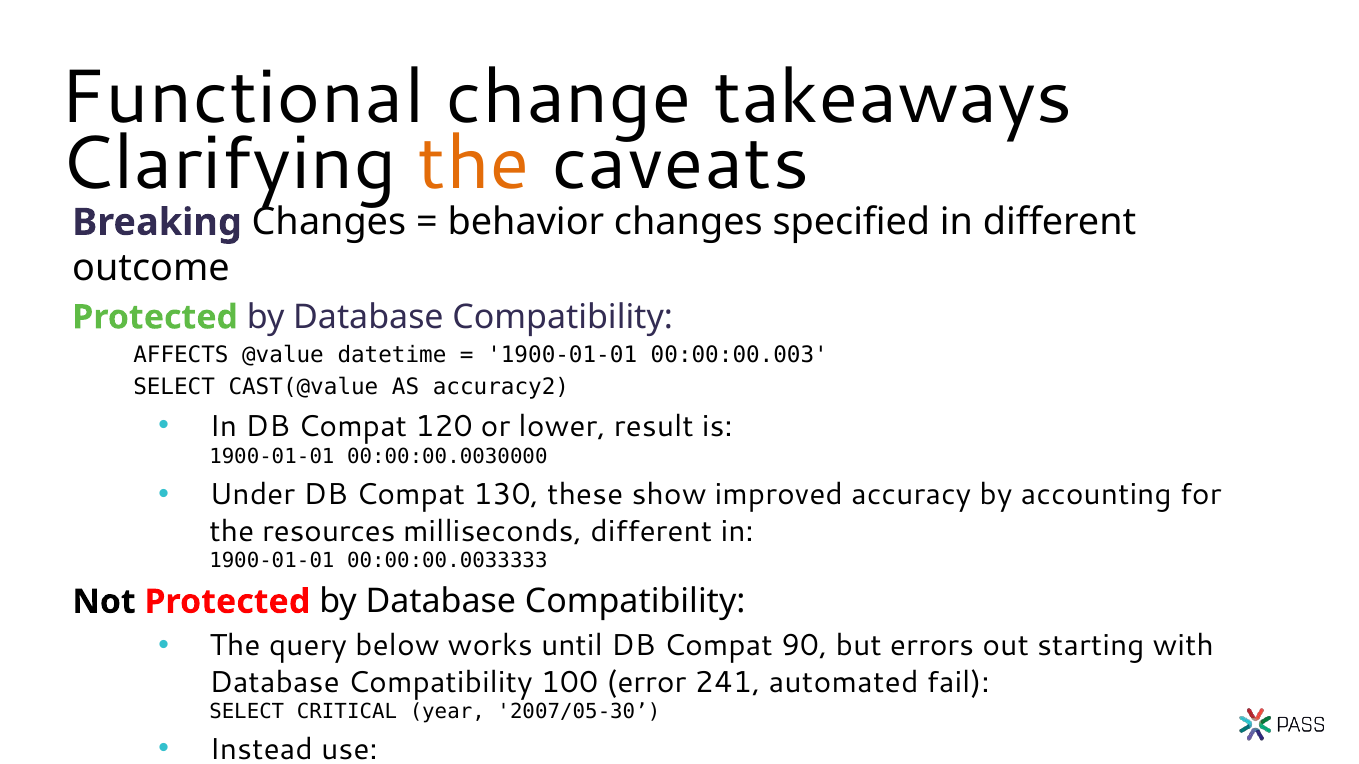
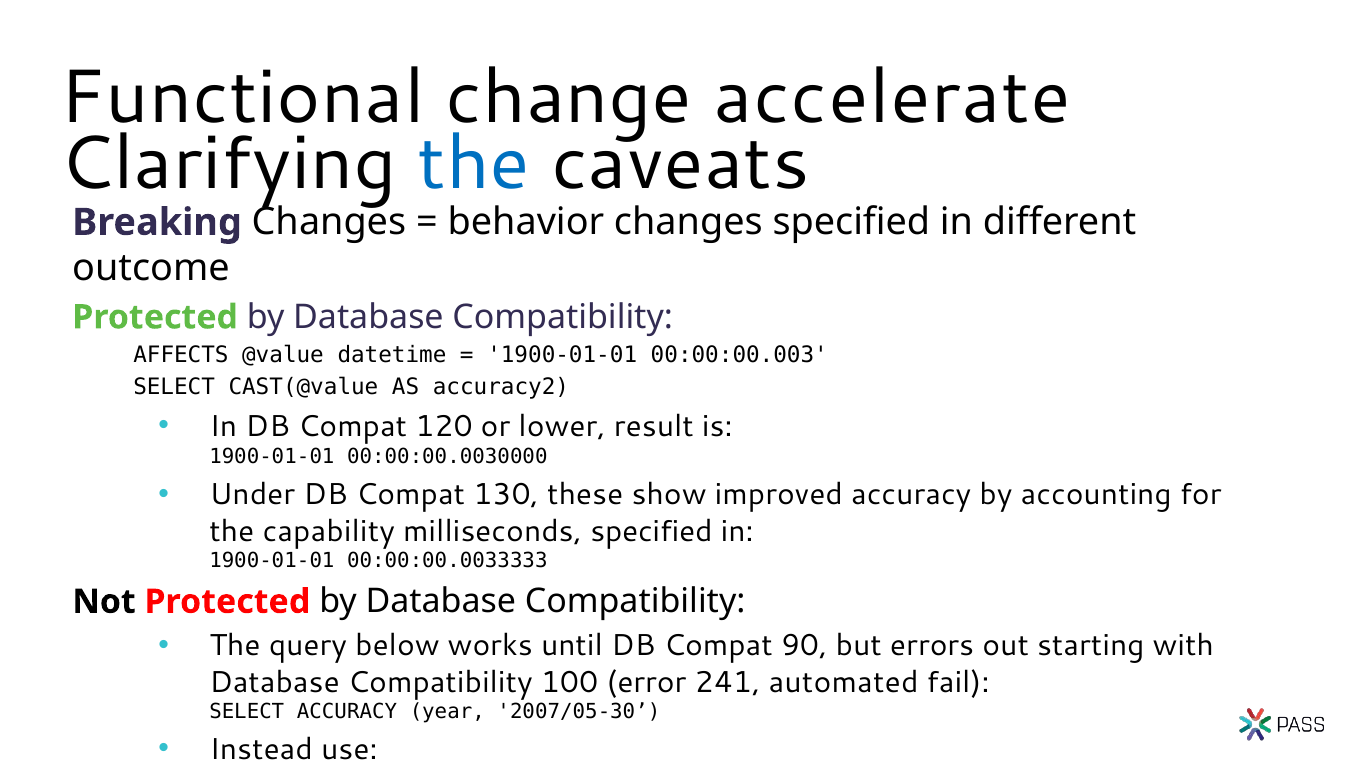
takeaways: takeaways -> accelerate (892, 98)
the colour: orange -> blue (474, 164)
resources: resources -> capability (329, 532)
milliseconds different: different -> specified (651, 532)
SELECT CRITICAL: CRITICAL -> ACCURACY (347, 712)
